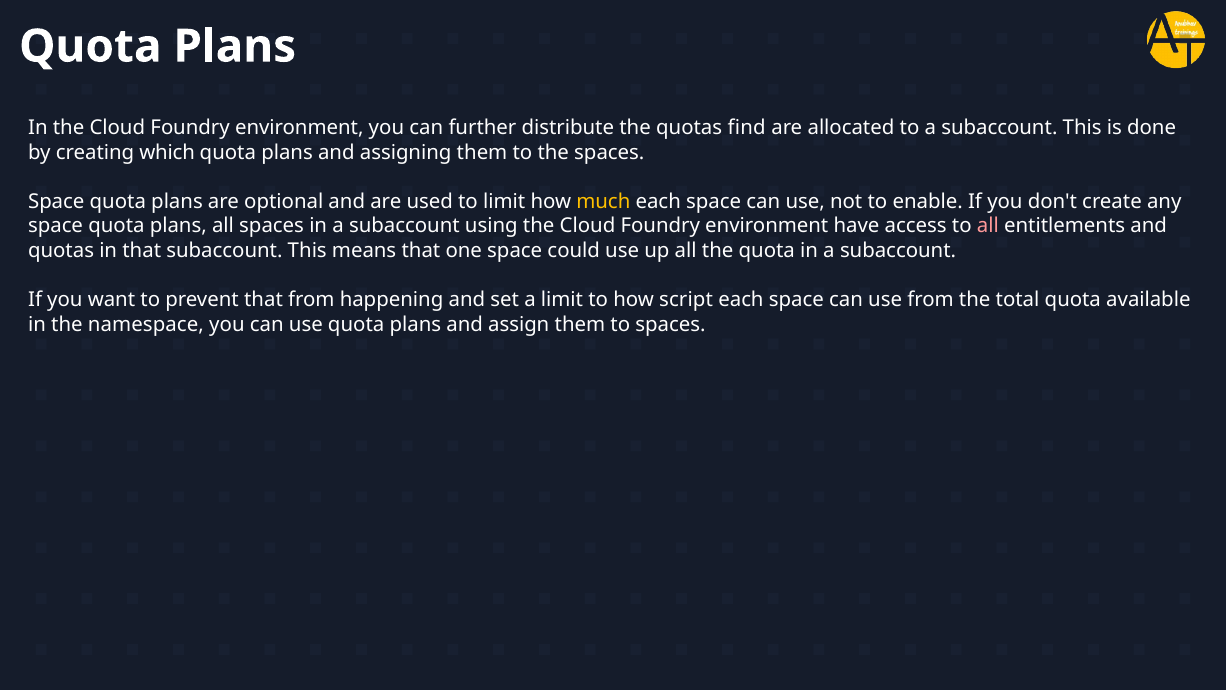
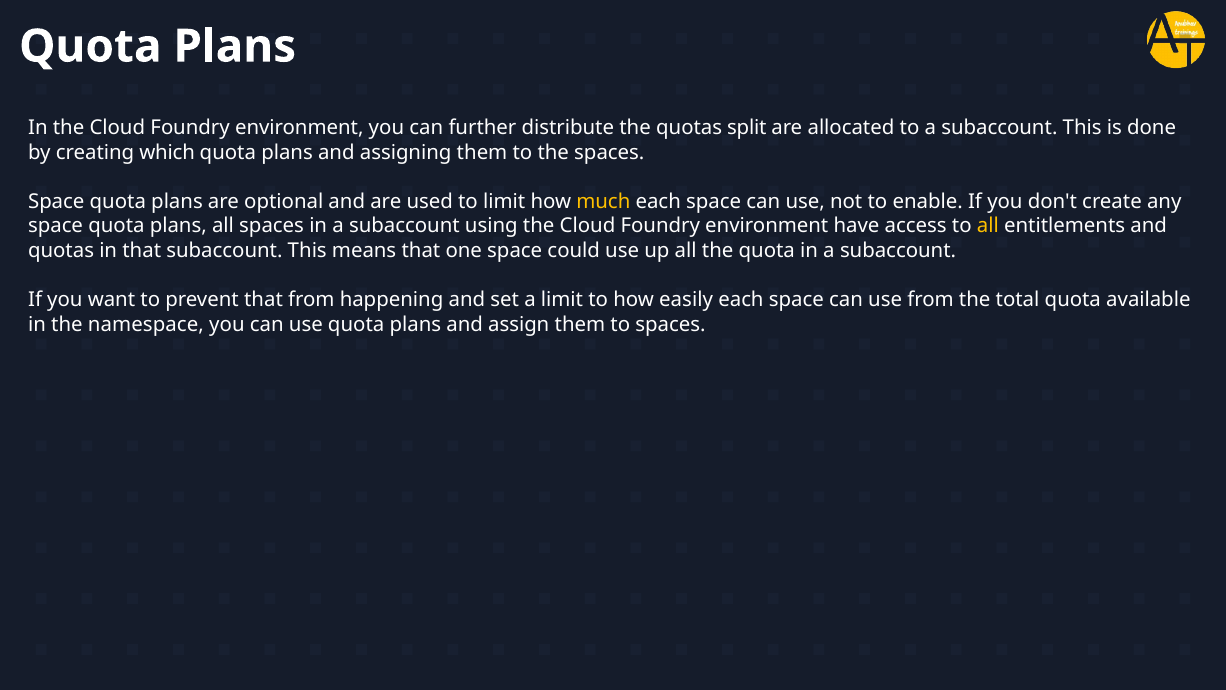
find: find -> split (747, 128)
all colour: pink -> yellow (988, 226)
script: script -> easily (686, 300)
